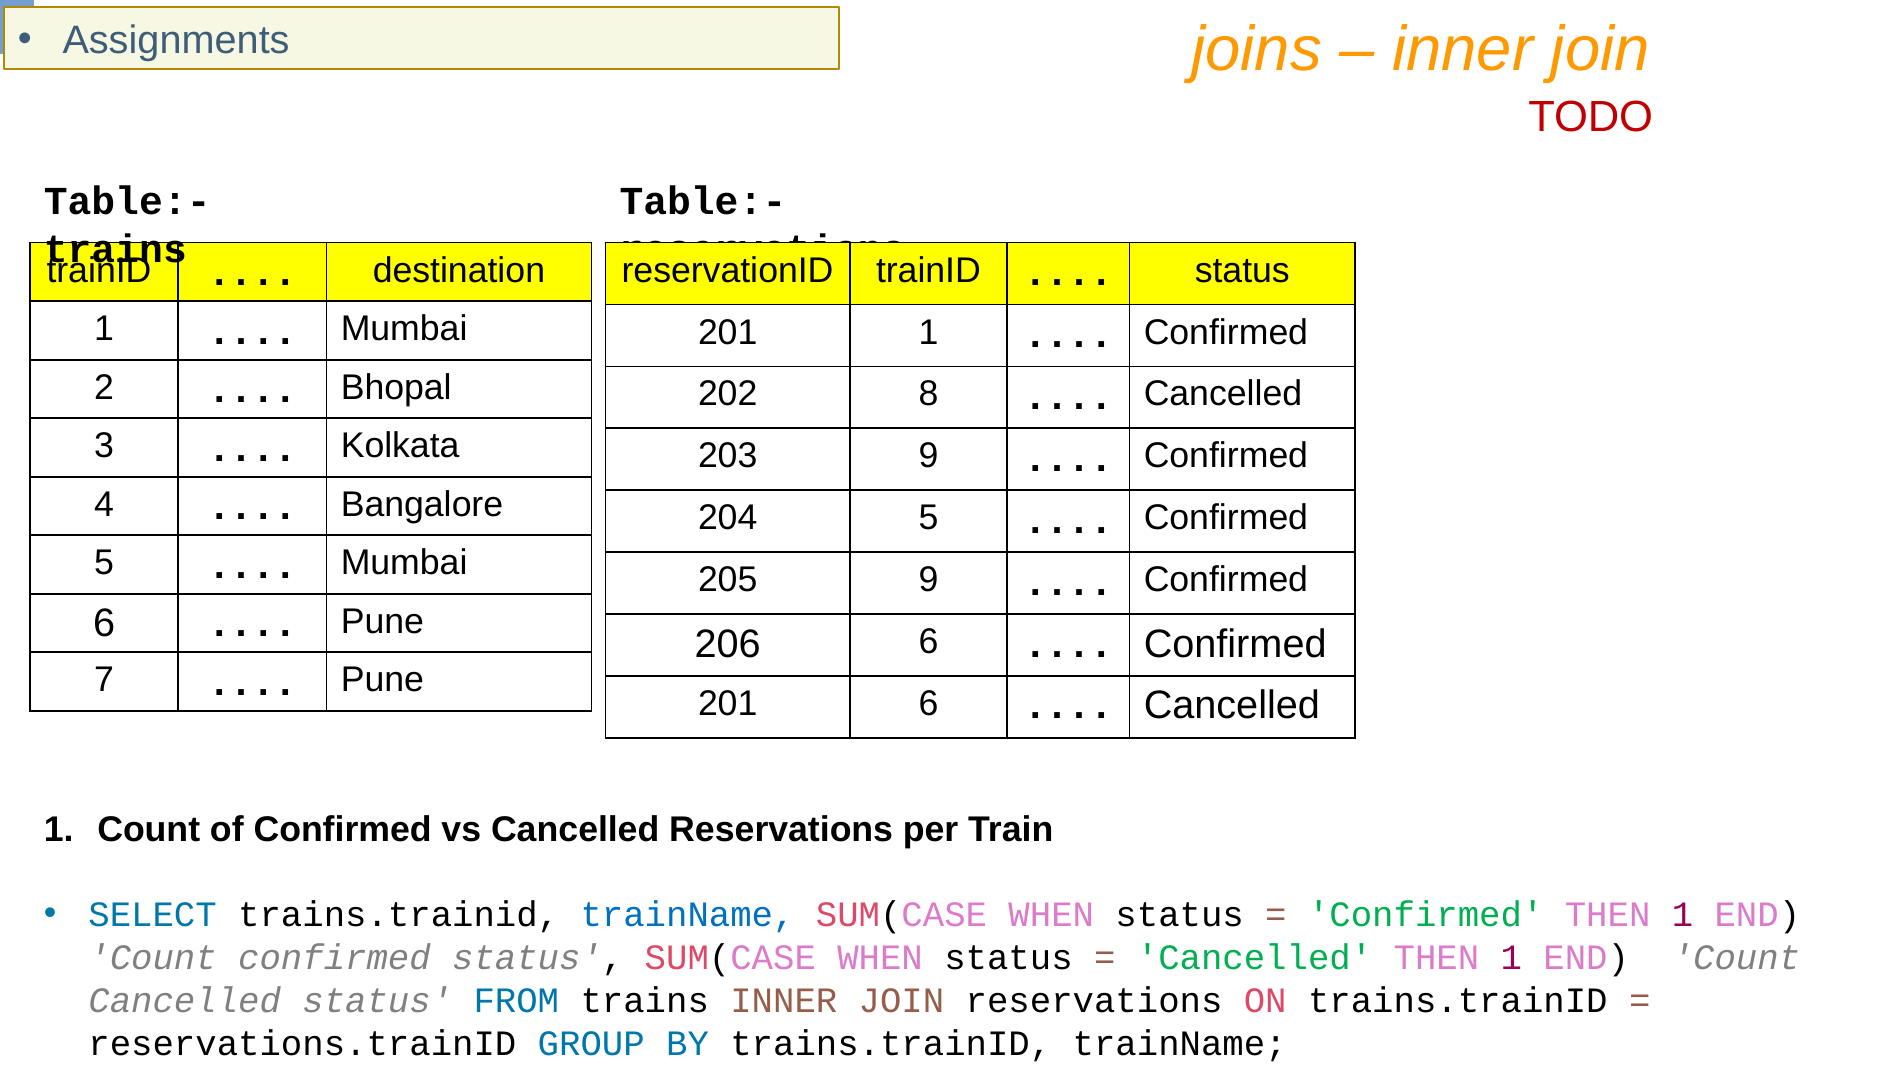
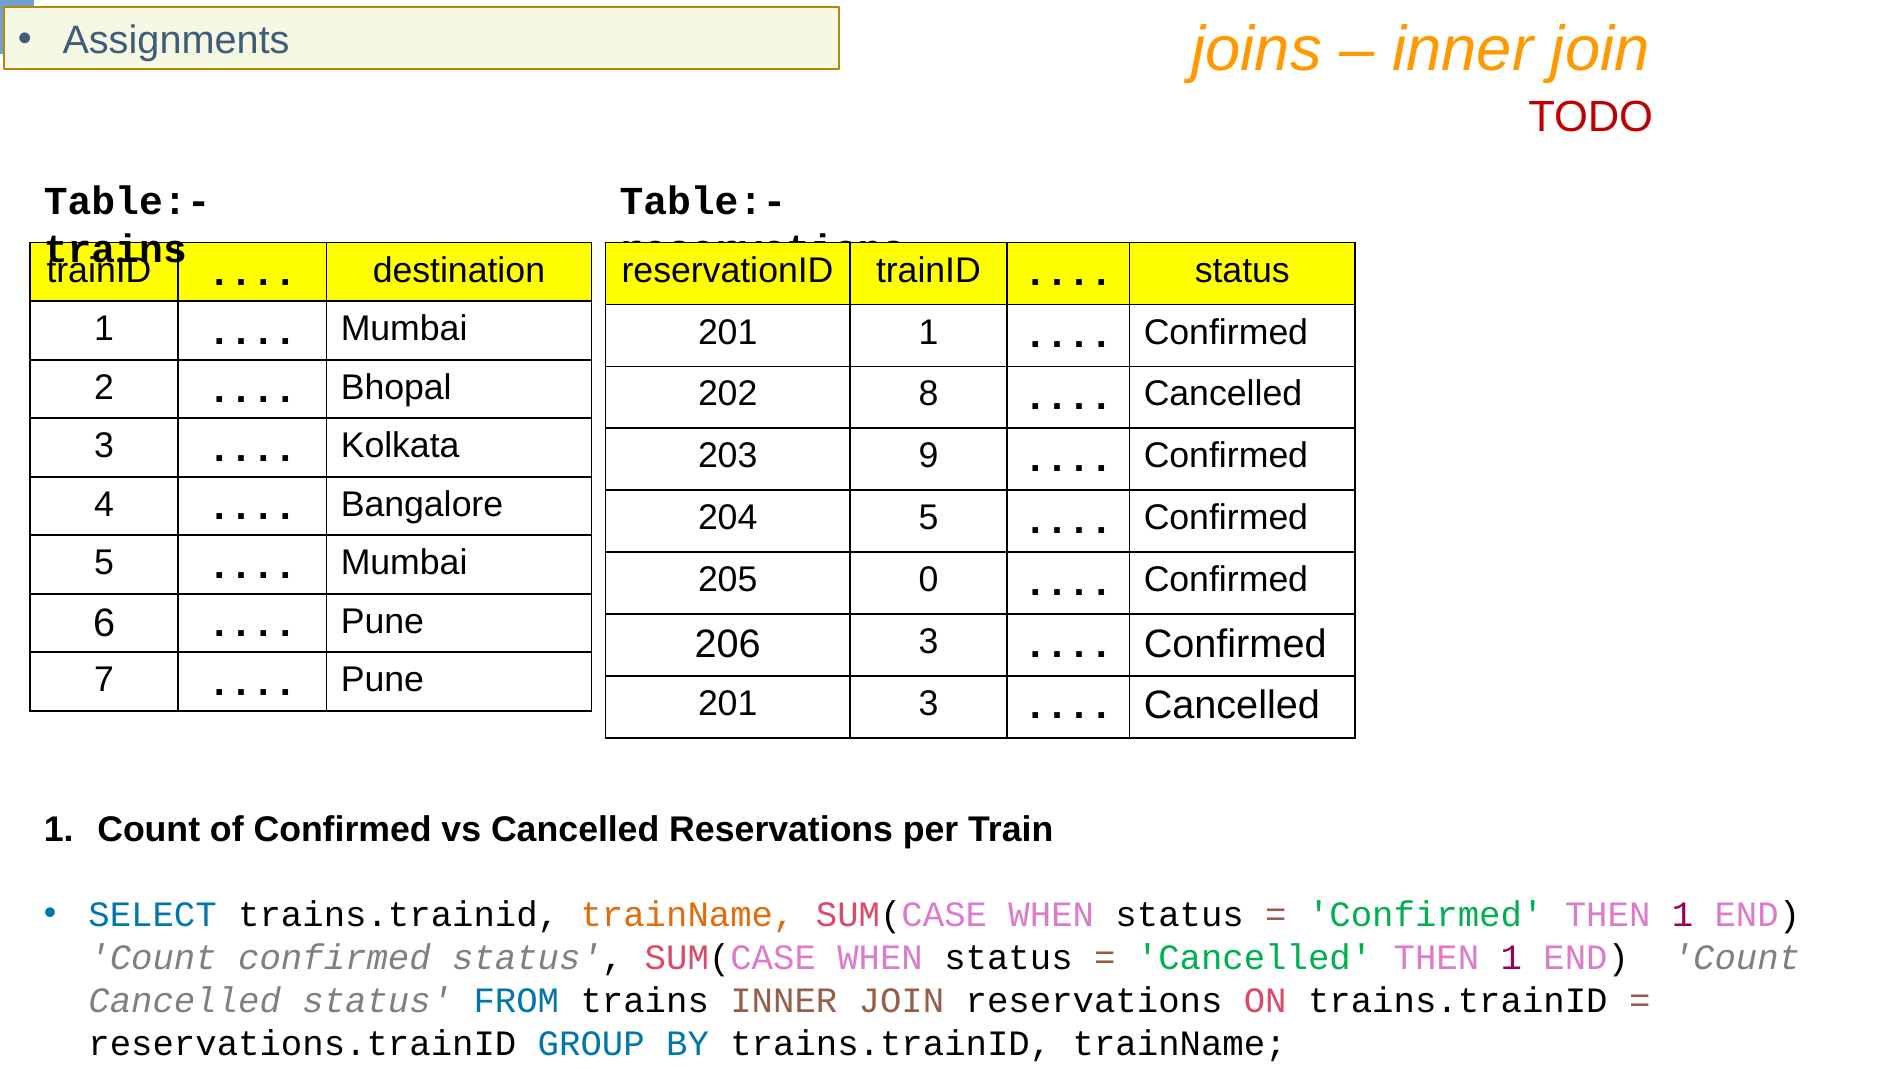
205 9: 9 -> 0 (929, 580)
206 6: 6 -> 3 (929, 642)
201 6: 6 -> 3 (929, 704)
trainName colour: blue -> orange (688, 915)
